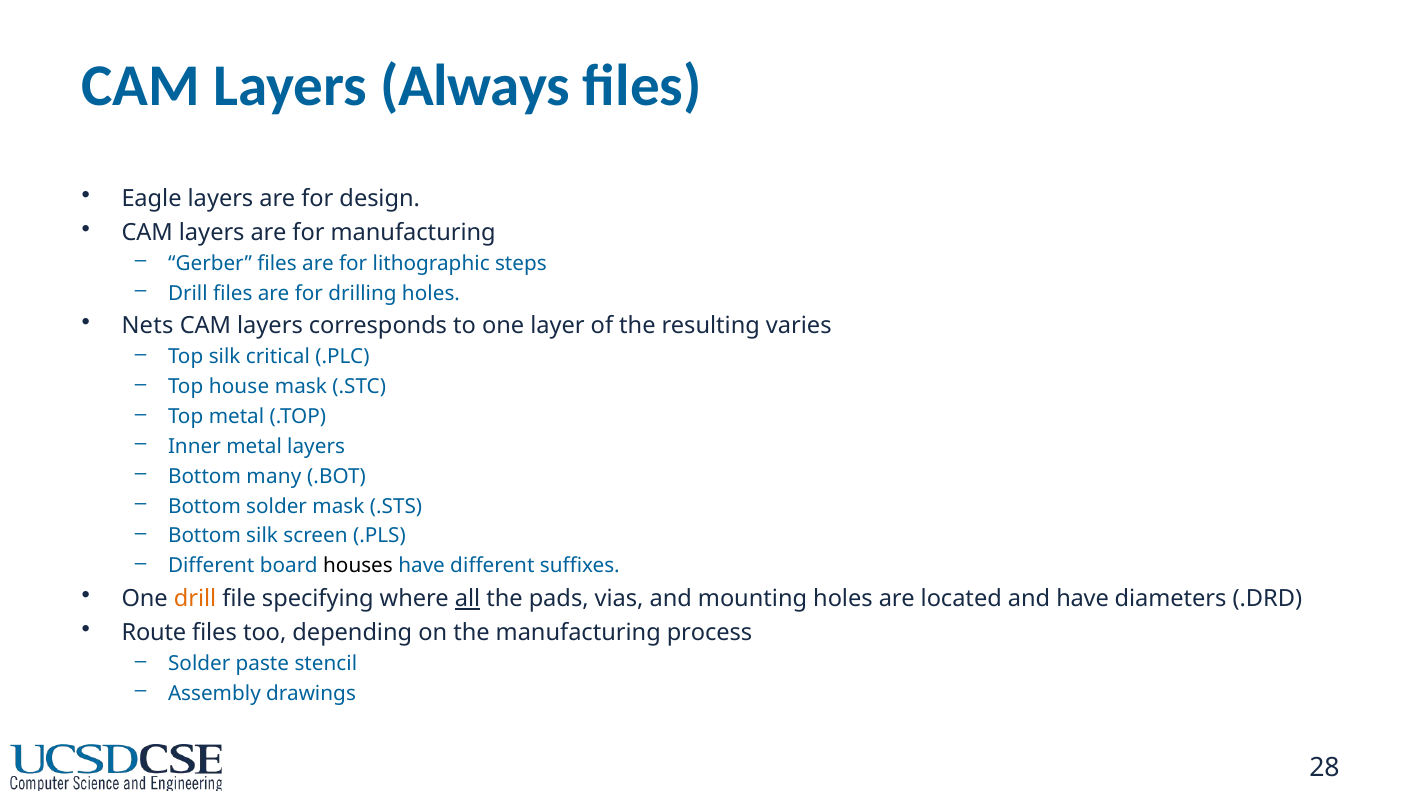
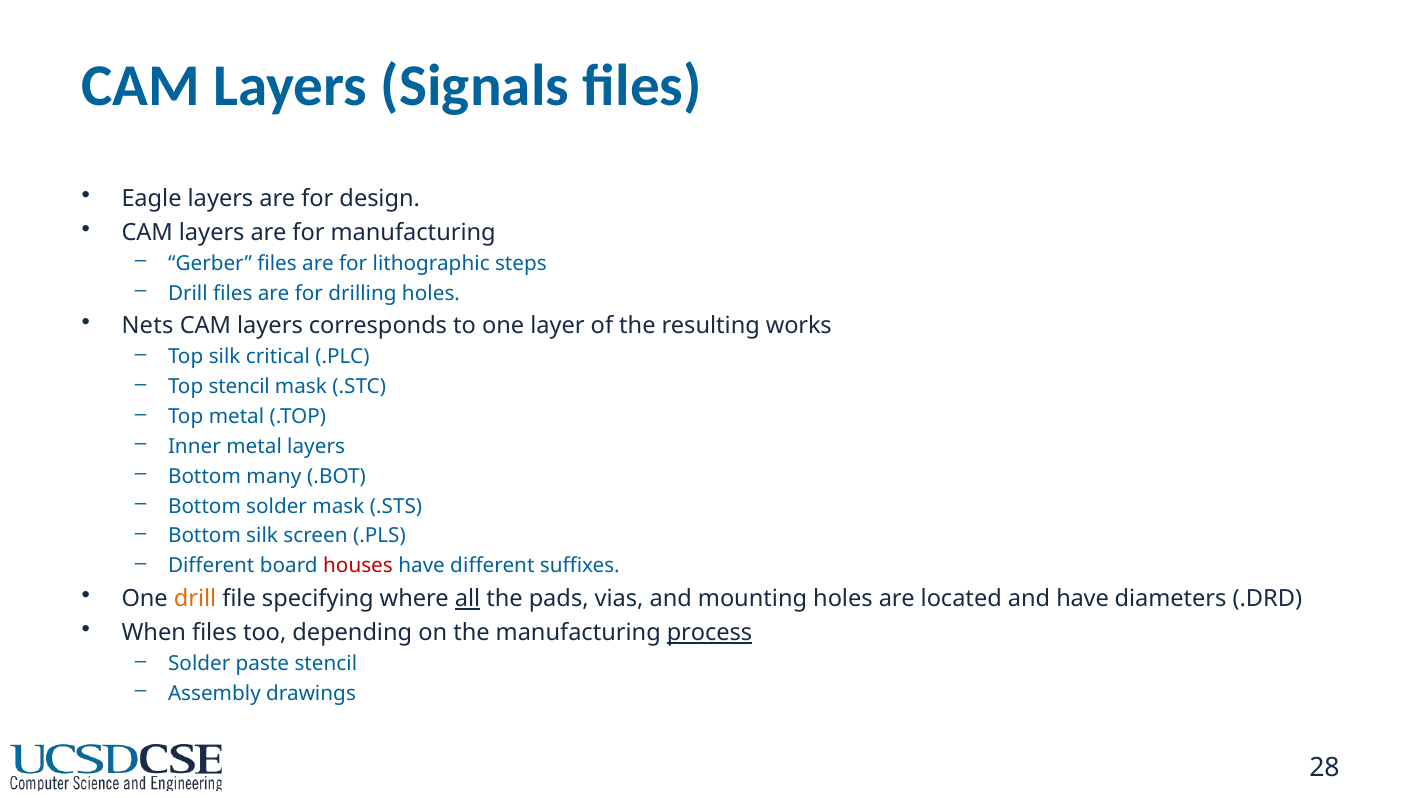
Always: Always -> Signals (475, 86)
varies: varies -> works (799, 326)
Top house: house -> stencil (239, 387)
houses colour: black -> red (358, 566)
Route: Route -> When (154, 633)
process underline: none -> present (709, 633)
